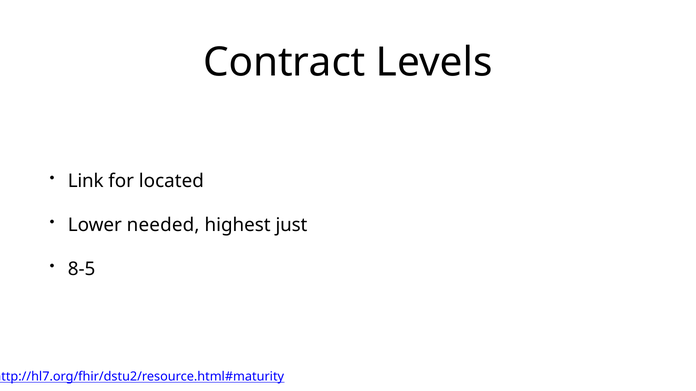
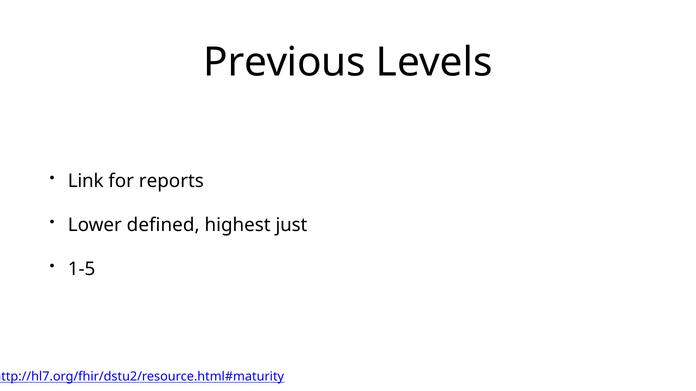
Contract: Contract -> Previous (284, 63)
located: located -> reports (171, 181)
needed: needed -> defined (163, 225)
8-5: 8-5 -> 1-5 (82, 269)
